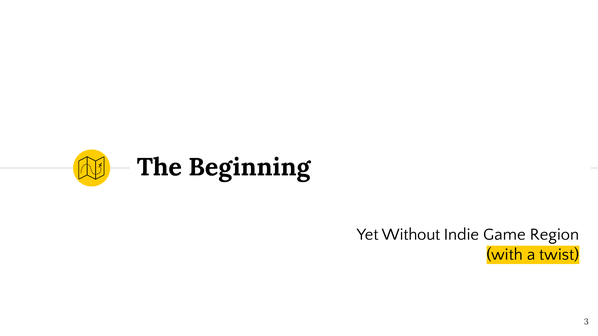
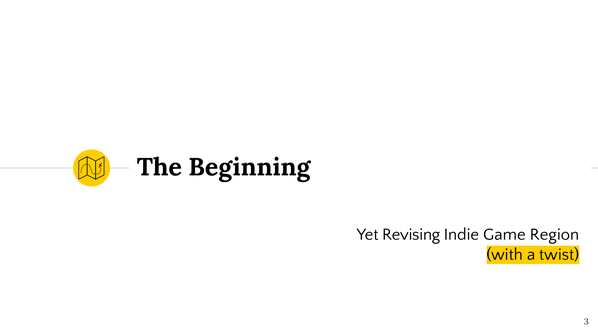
Without: Without -> Revising (411, 235)
